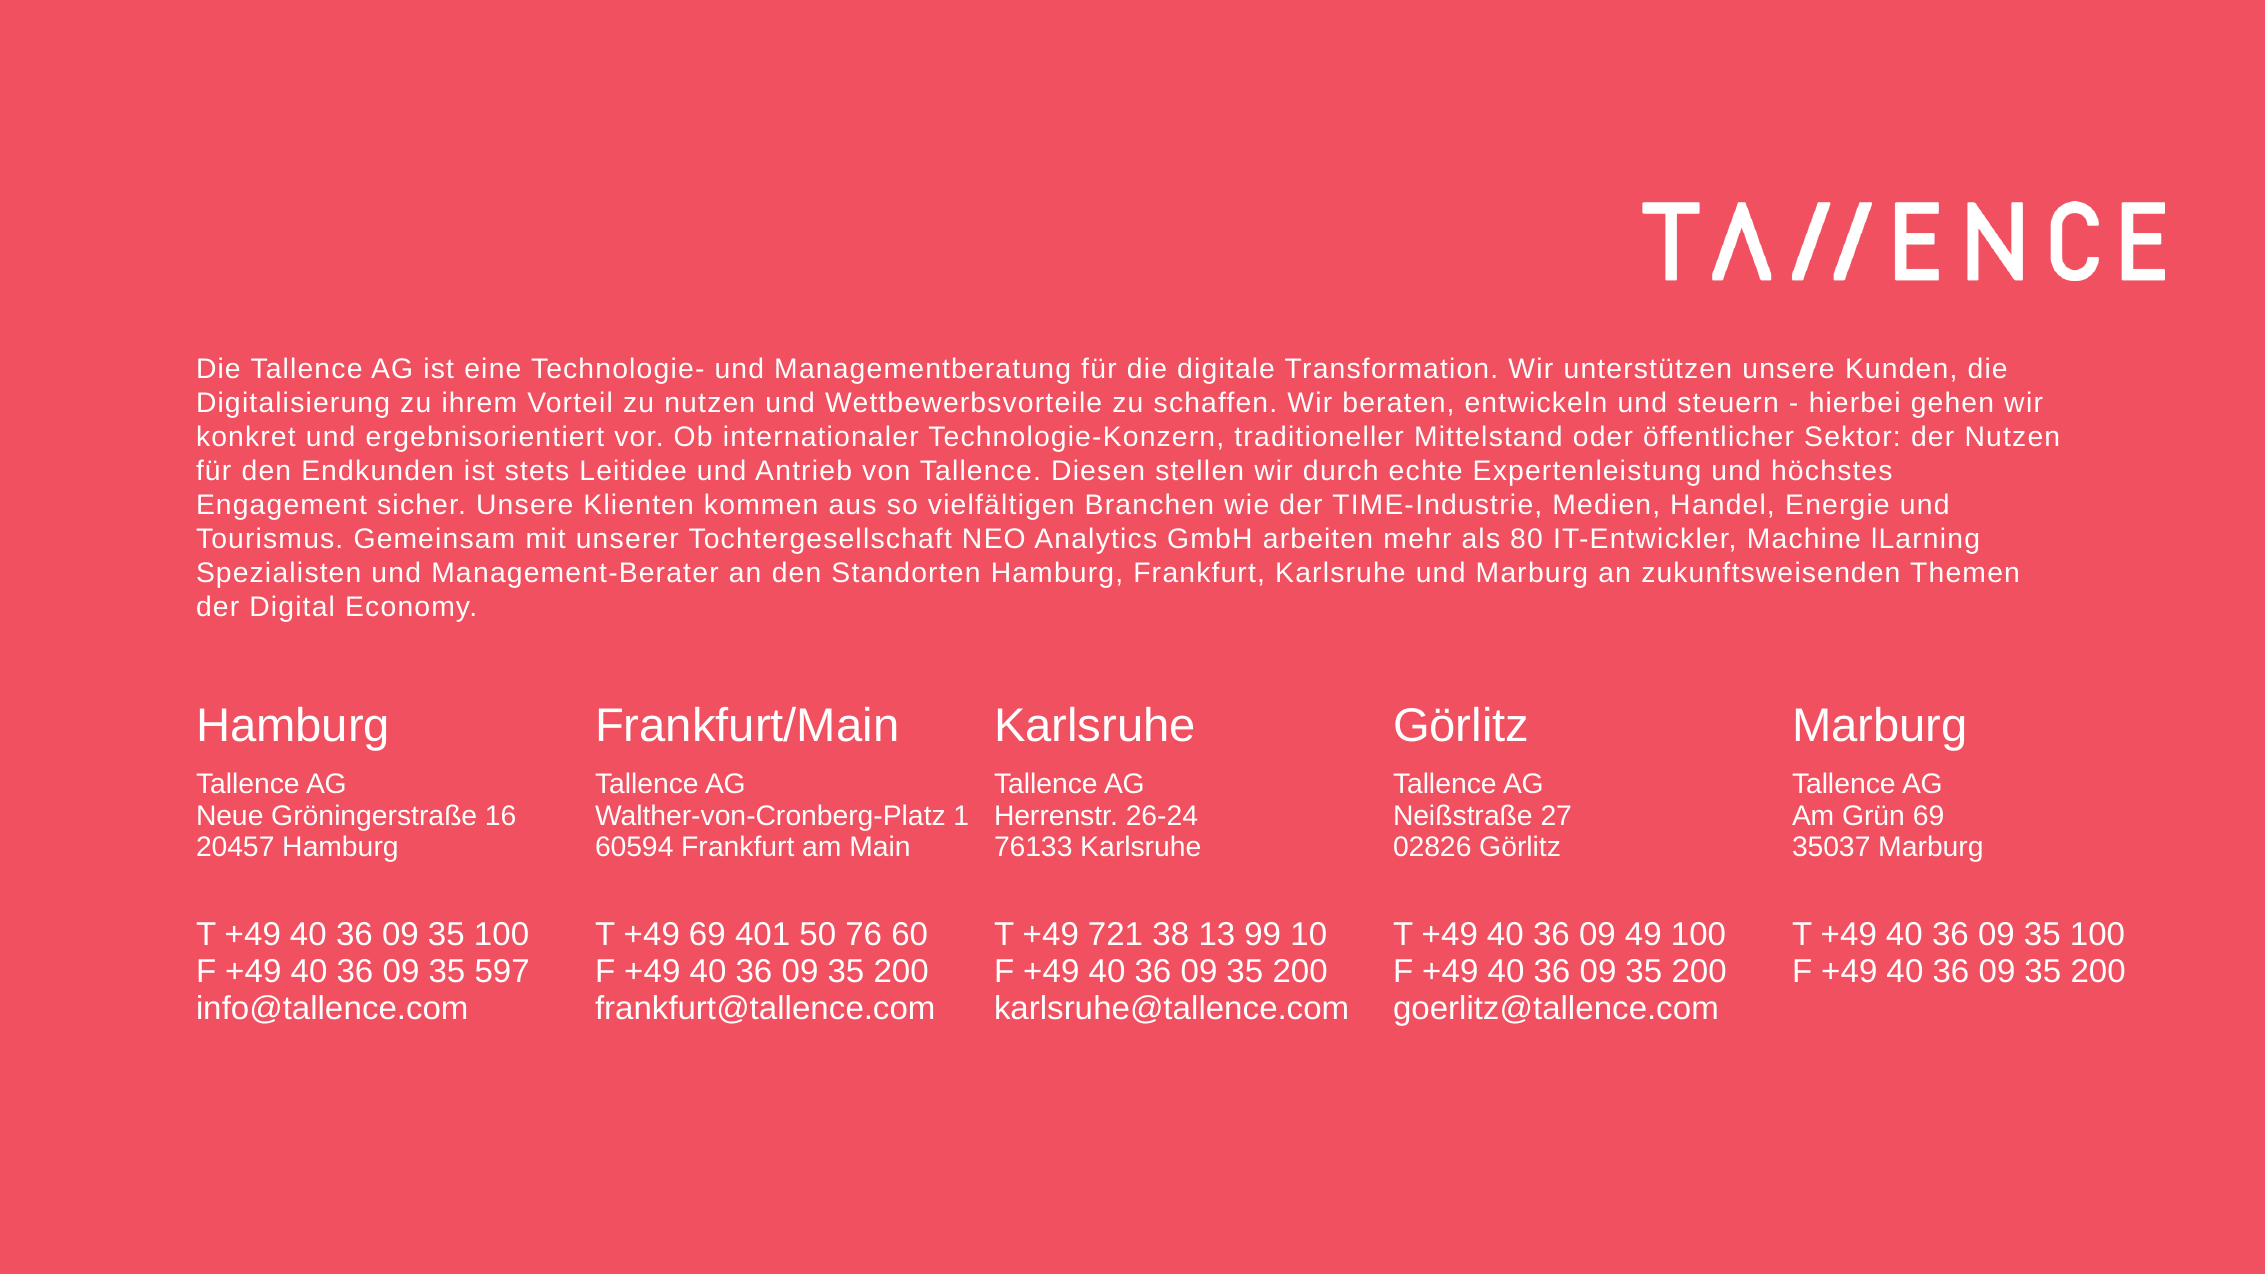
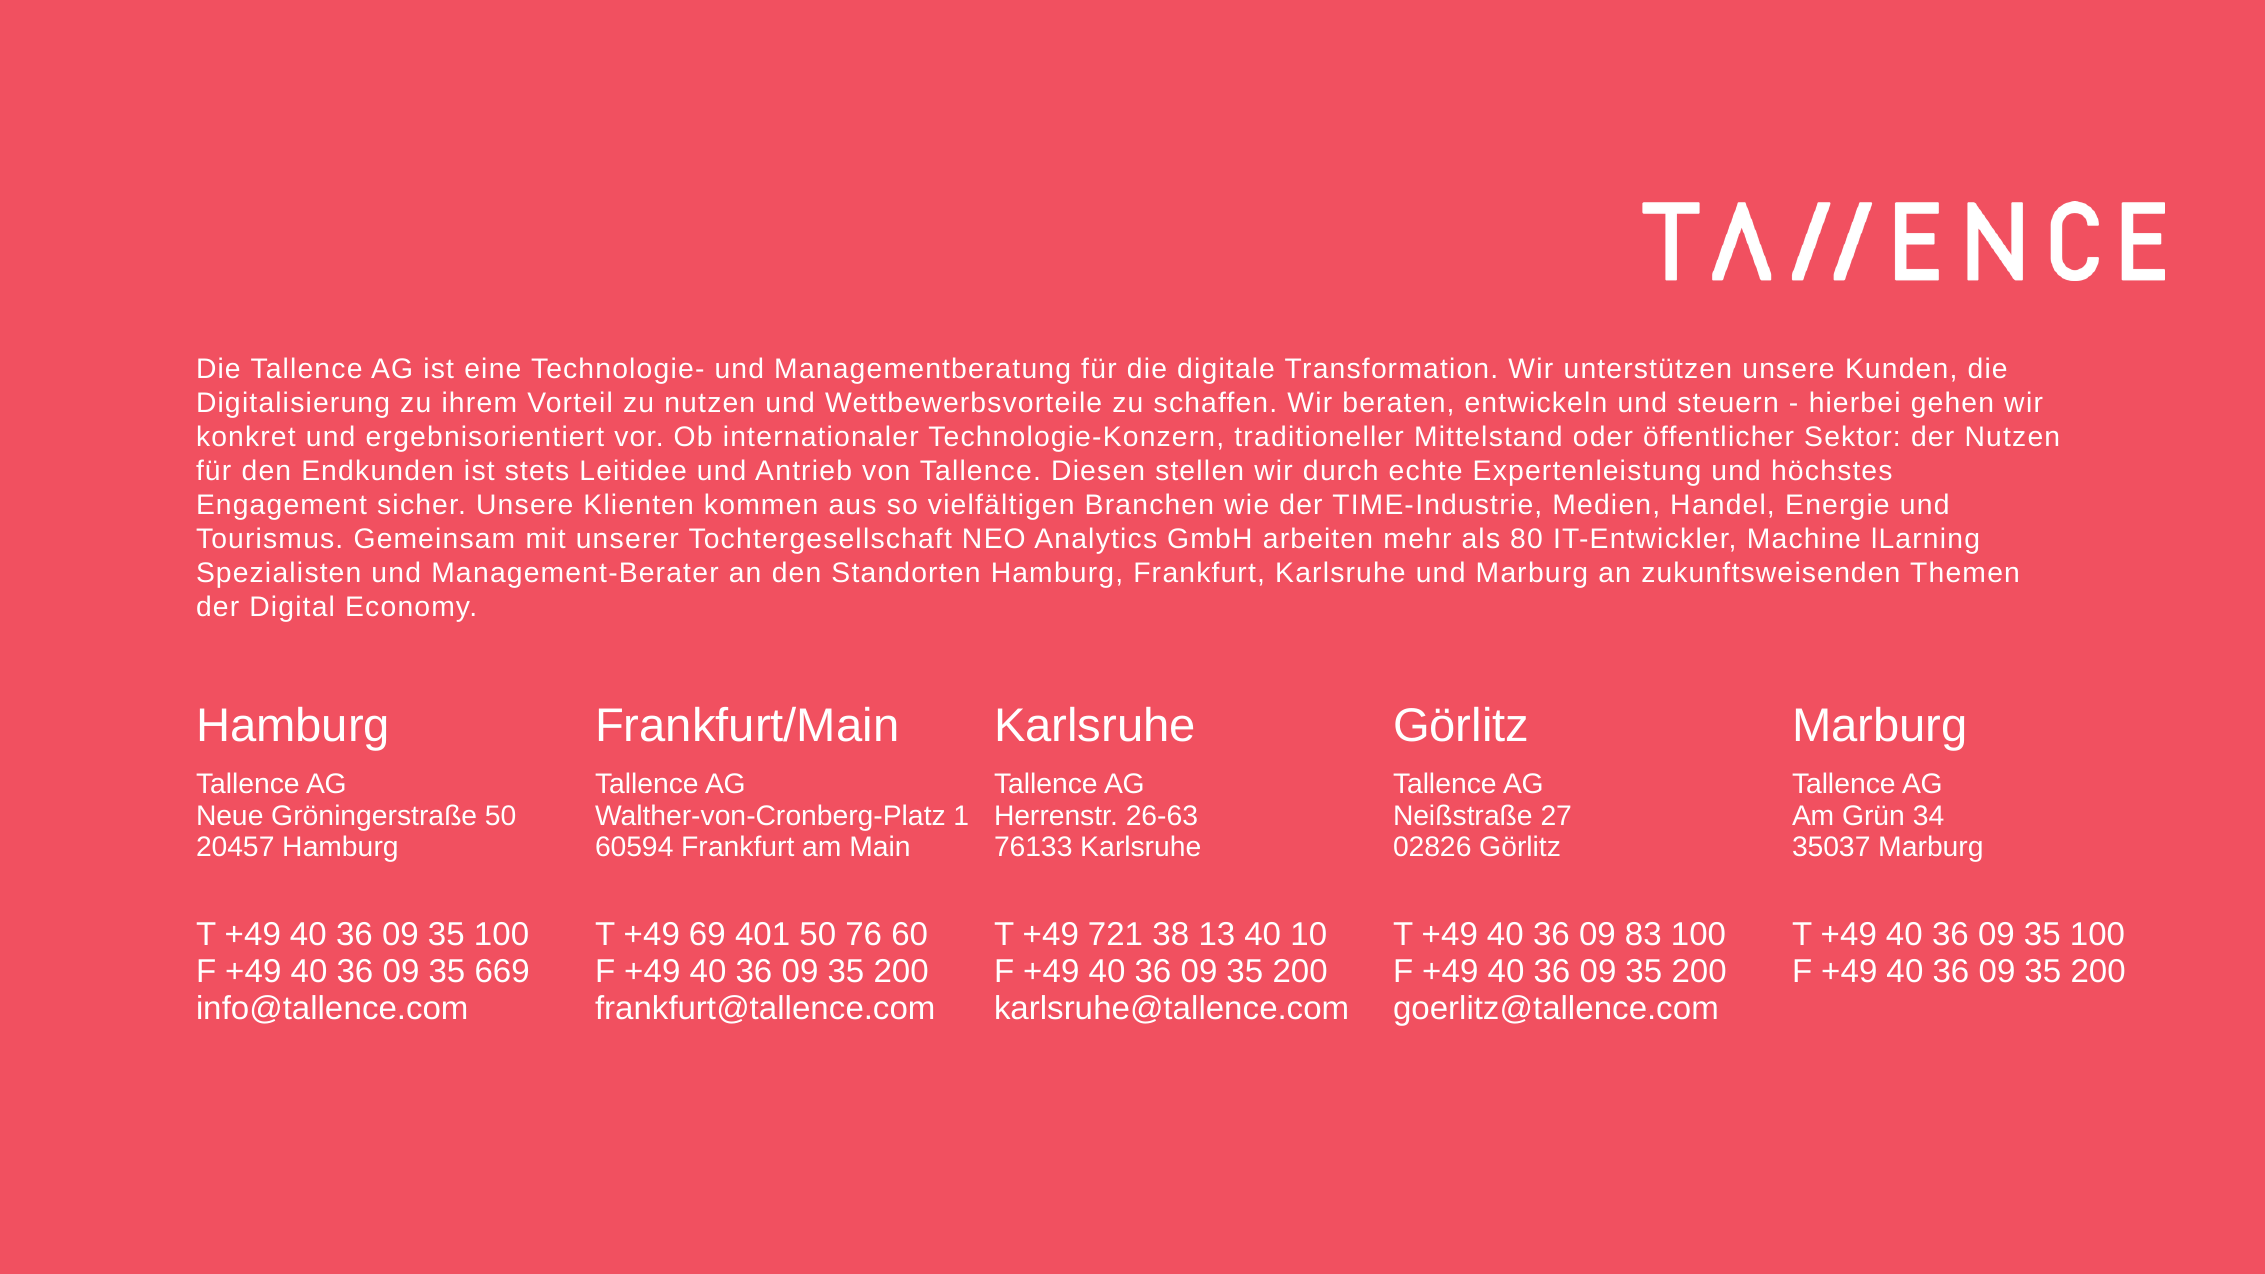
Gröningerstraße 16: 16 -> 50 (501, 816)
26-24: 26-24 -> 26-63 (1162, 816)
Grün 69: 69 -> 34 (1929, 816)
13 99: 99 -> 40 (1263, 935)
49: 49 -> 83 (1643, 935)
597: 597 -> 669 (502, 972)
